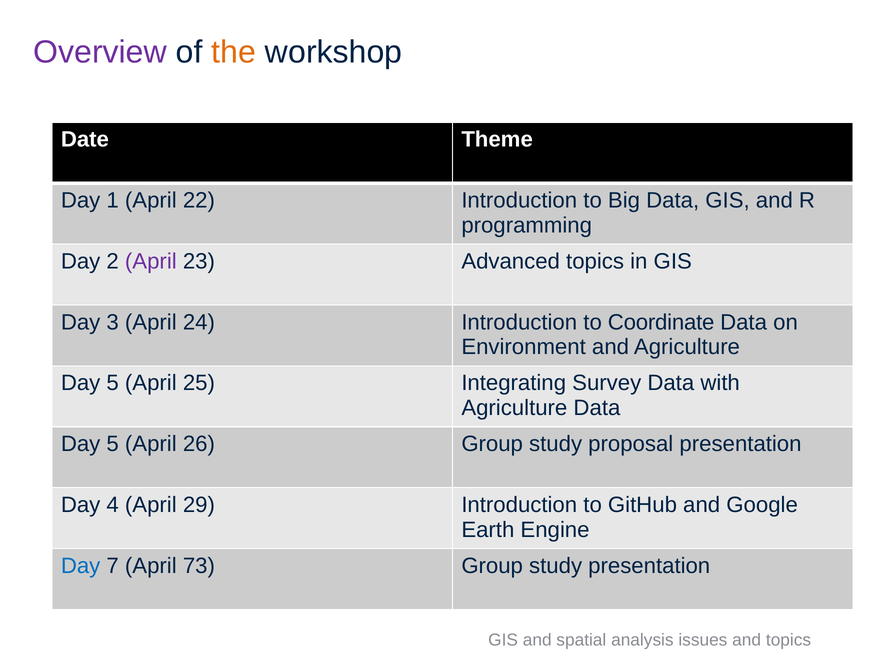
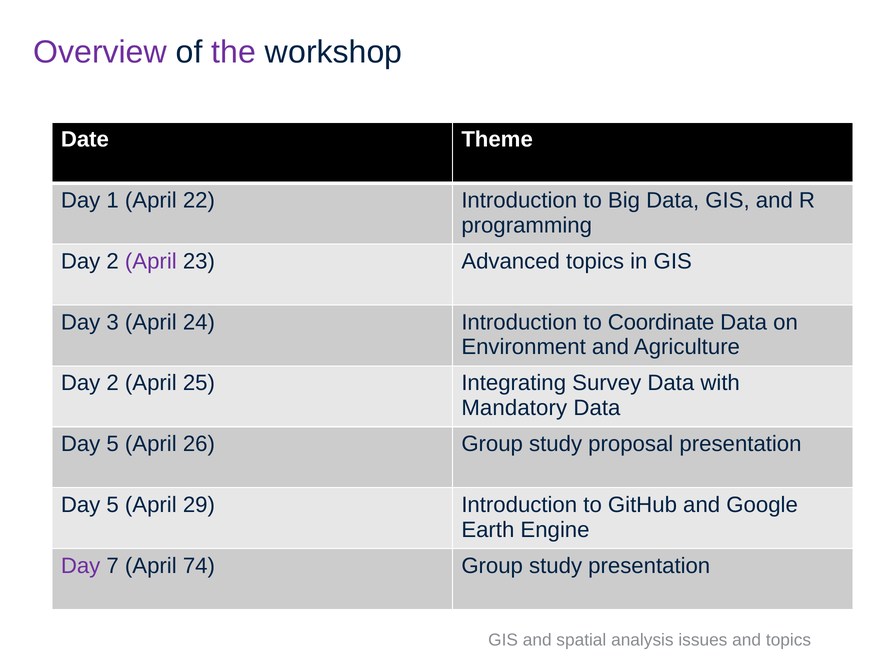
the colour: orange -> purple (234, 52)
5: 5 -> 2 (113, 383)
Agriculture: Agriculture -> Mandatory (514, 408)
4: 4 -> 5 (113, 505)
Day colour: blue -> purple (81, 566)
73: 73 -> 74 (199, 566)
